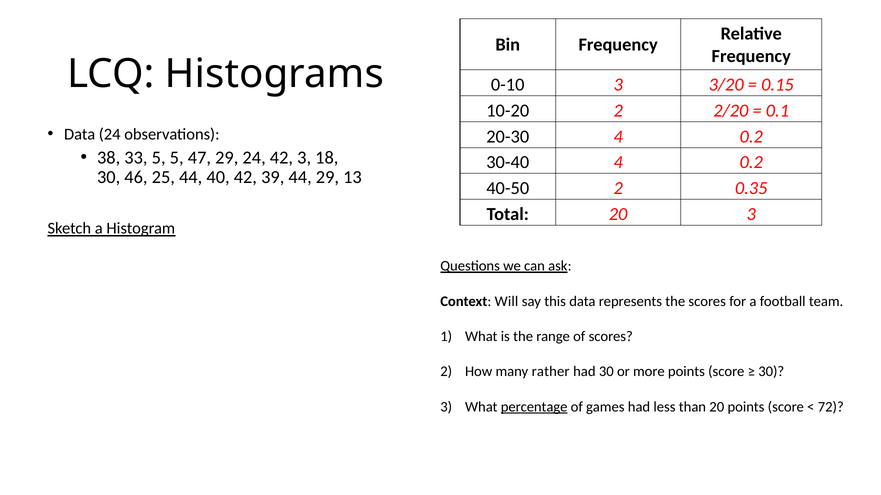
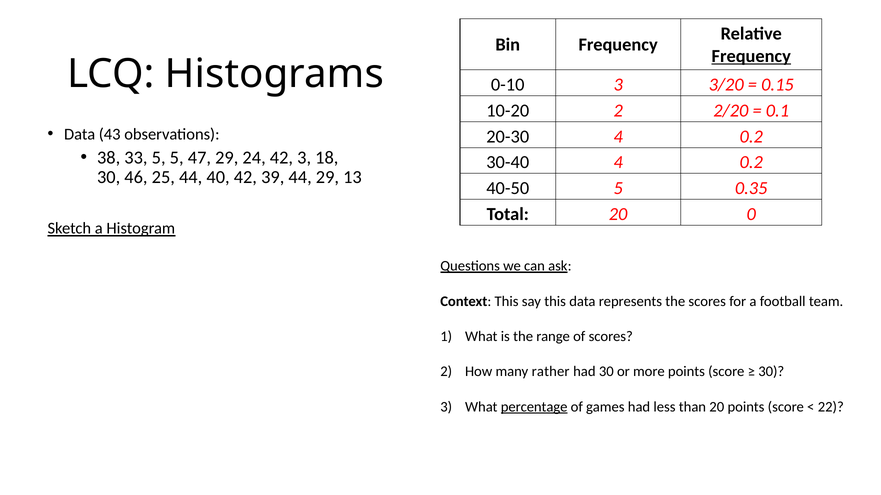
Frequency underline: none -> present (751, 56)
Data 24: 24 -> 43 (110, 134)
40-50 2: 2 -> 5 (618, 188)
20 3: 3 -> 0 (751, 214)
Context Will: Will -> This (507, 302)
72: 72 -> 22 (831, 407)
